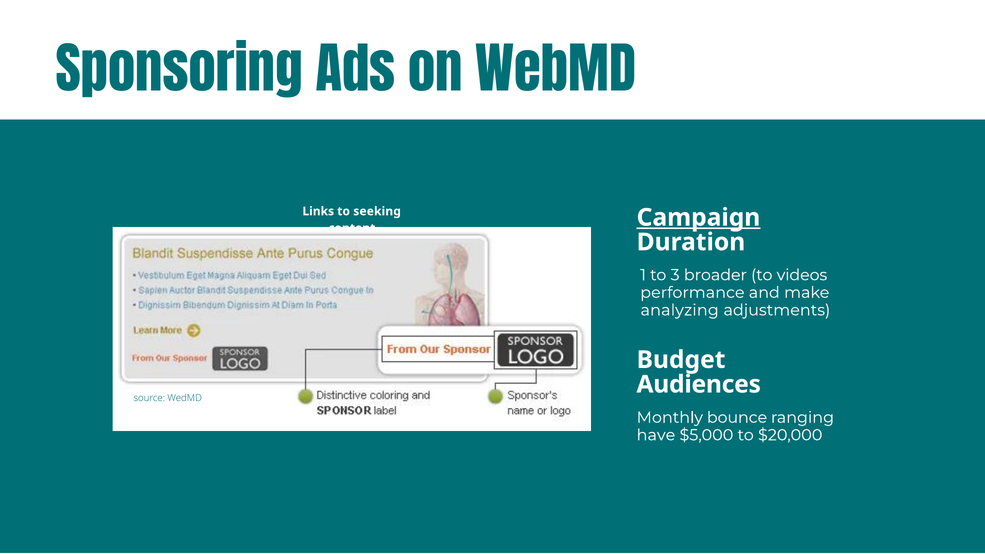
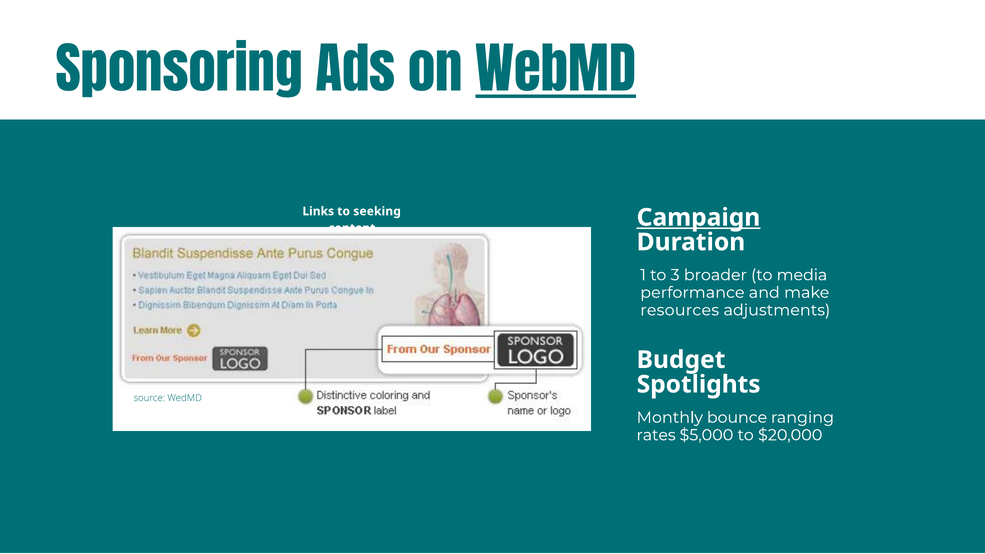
WebMD underline: none -> present (556, 73)
videos: videos -> media (802, 275)
analyzing: analyzing -> resources (680, 310)
Audiences: Audiences -> Spotlights (699, 384)
have: have -> rates (656, 435)
